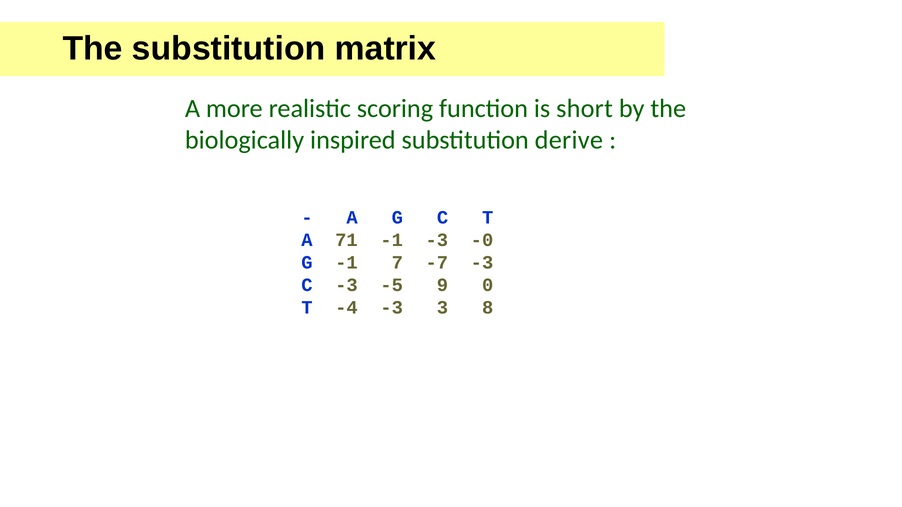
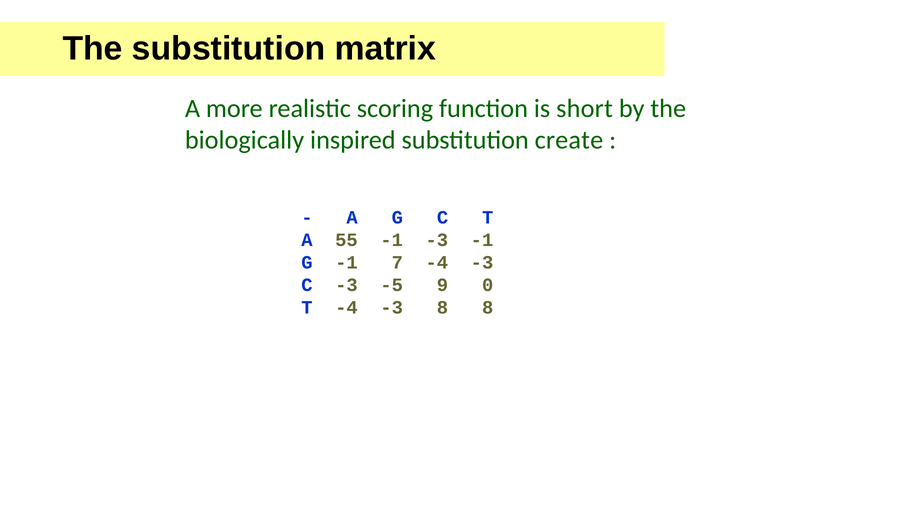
derive: derive -> create (569, 140)
71: 71 -> 55 (346, 240)
-3 -0: -0 -> -1 (482, 240)
7 -7: -7 -> -4 (437, 263)
-3 3: 3 -> 8 (442, 308)
